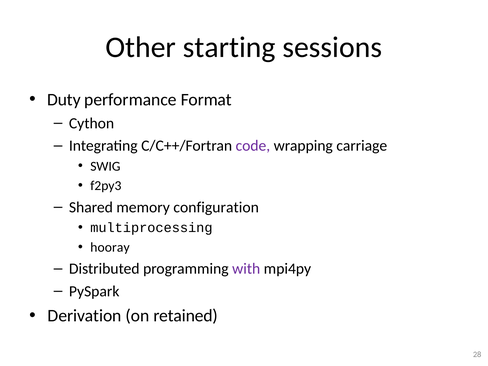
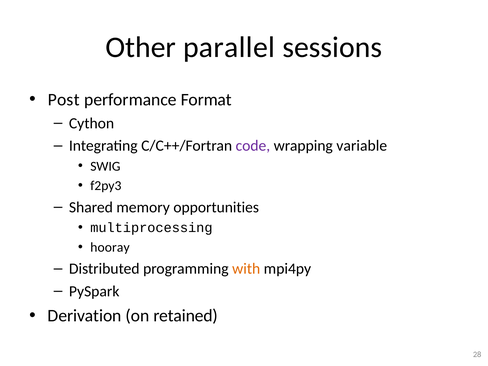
starting: starting -> parallel (229, 47)
Duty: Duty -> Post (64, 100)
carriage: carriage -> variable (362, 146)
configuration: configuration -> opportunities (216, 207)
with colour: purple -> orange (246, 269)
